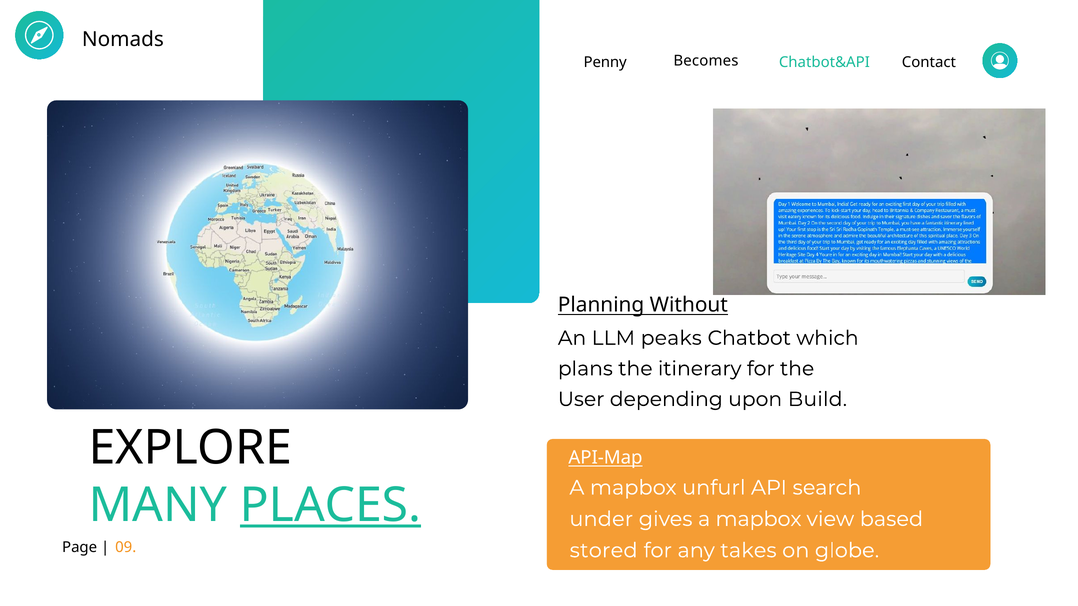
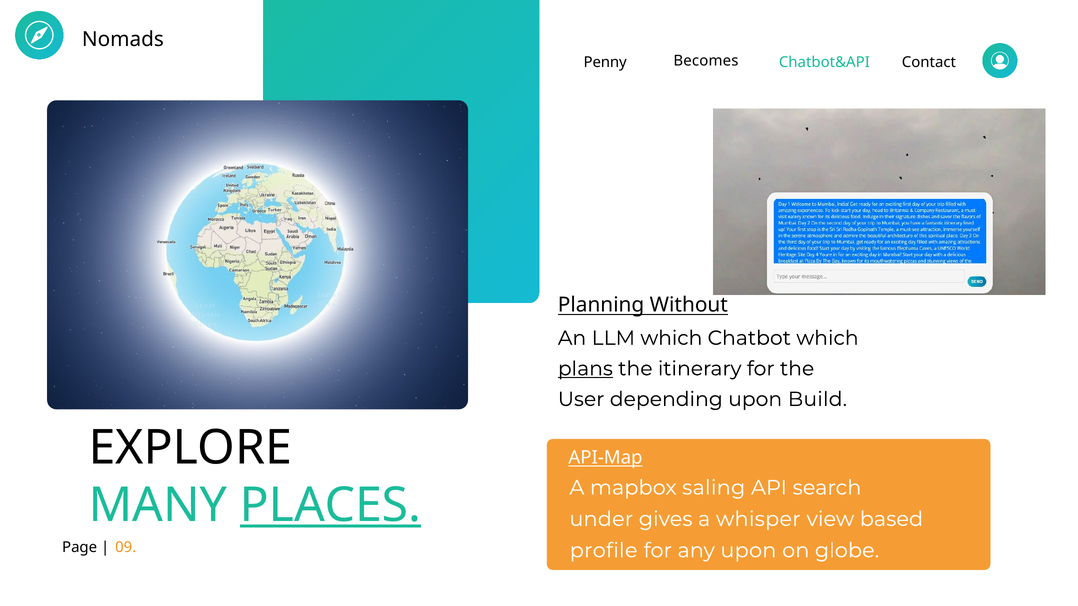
LLM peaks: peaks -> which (671, 338)
plans underline: none -> present (585, 369)
unfurl: unfurl -> saling (714, 488)
gives a mapbox: mapbox -> whisper (758, 519)
stored: stored -> profile (604, 551)
any takes: takes -> upon (748, 551)
